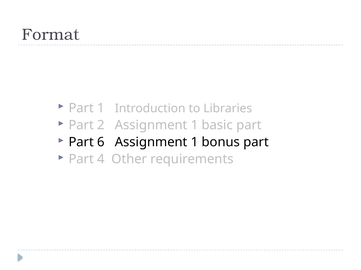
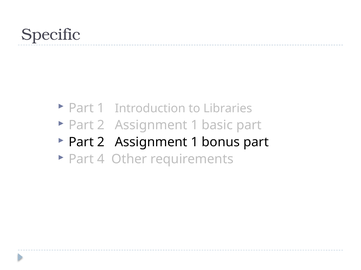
Format: Format -> Specific (51, 35)
6: 6 -> 2 (101, 143)
